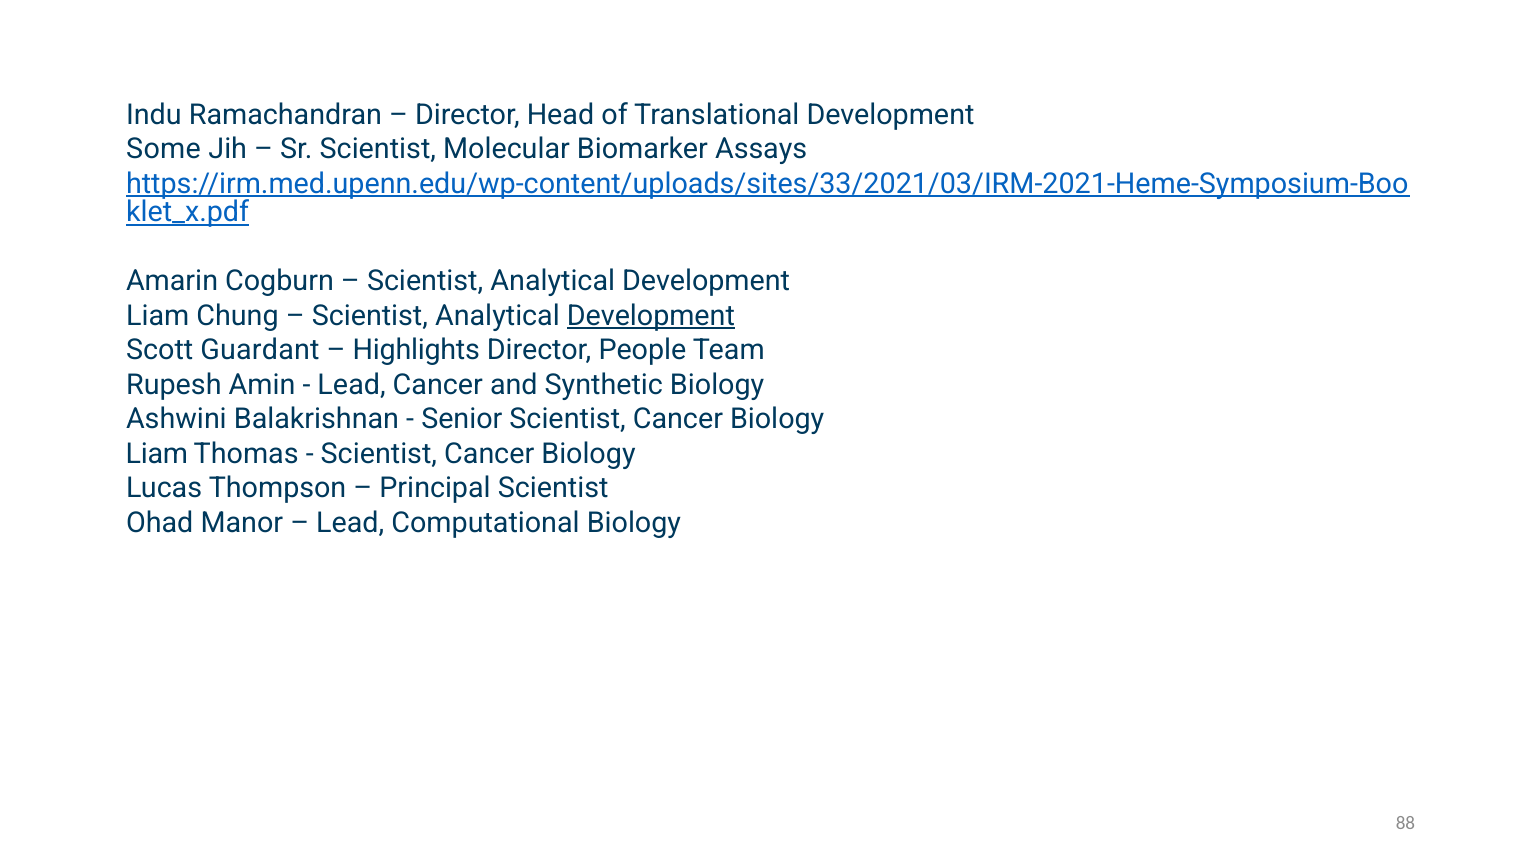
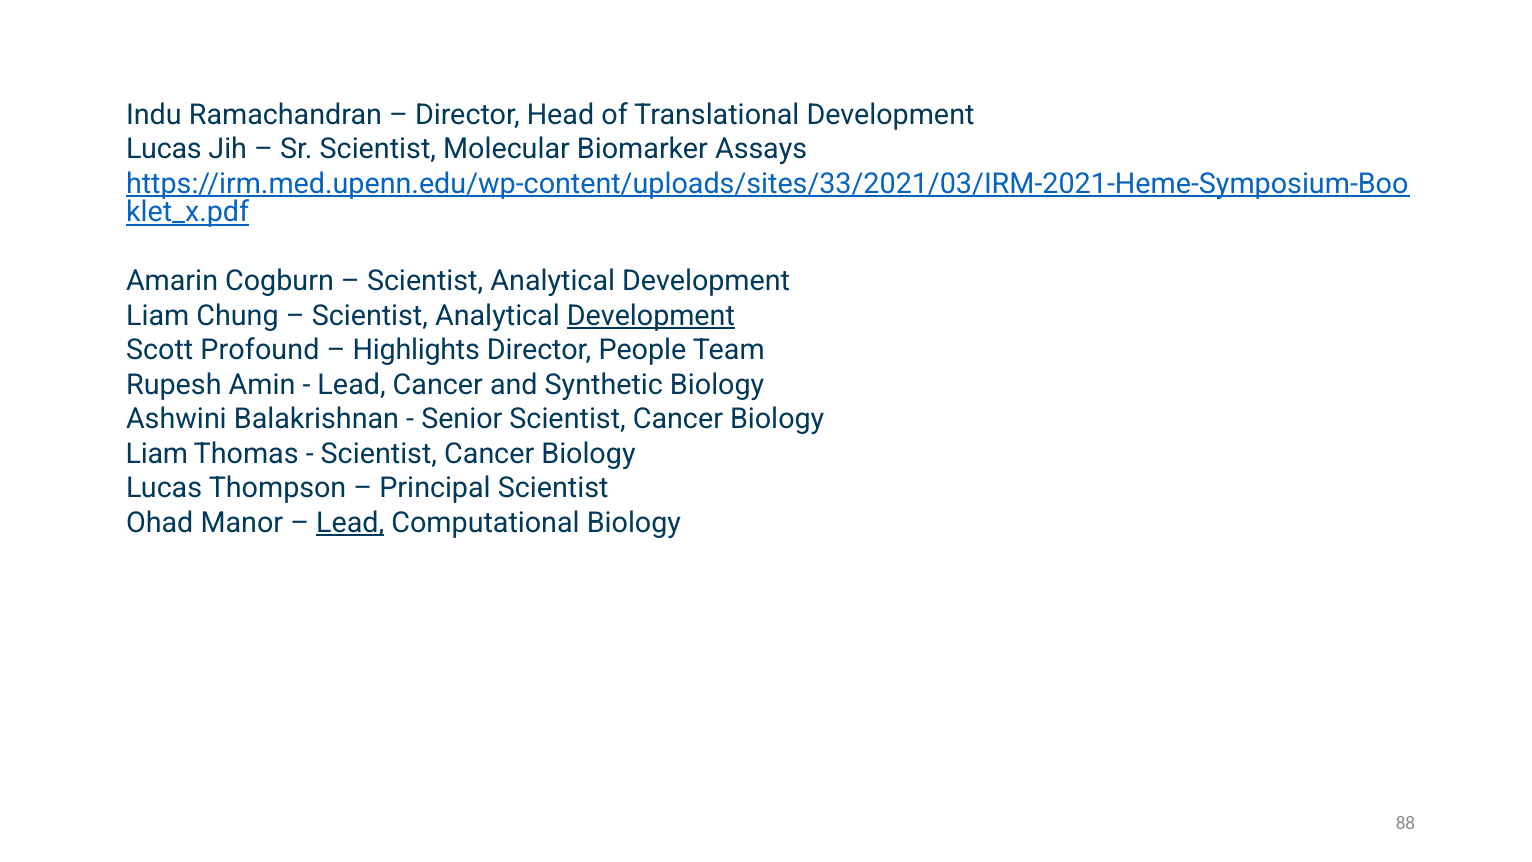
Some: Some -> Lucas (164, 149)
Guardant: Guardant -> Profound (260, 350)
Lead underline: none -> present (350, 523)
